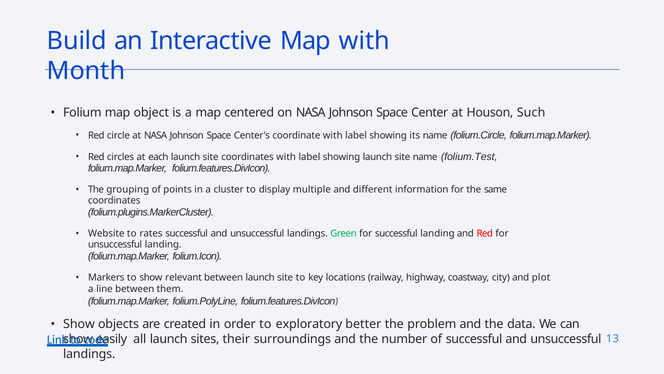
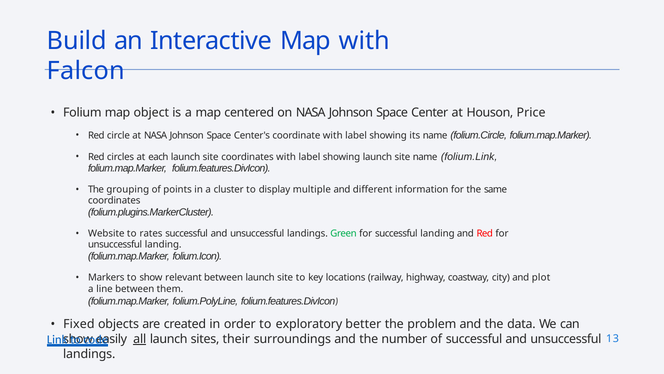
Month: Month -> Falcon (86, 71)
Such: Such -> Price (531, 113)
folium.Test: folium.Test -> folium.Link (469, 157)
Show: Show -> Fixed (79, 324)
all underline: none -> present (140, 339)
